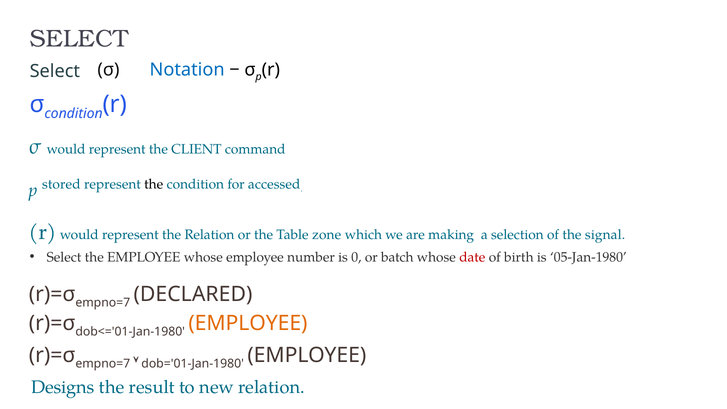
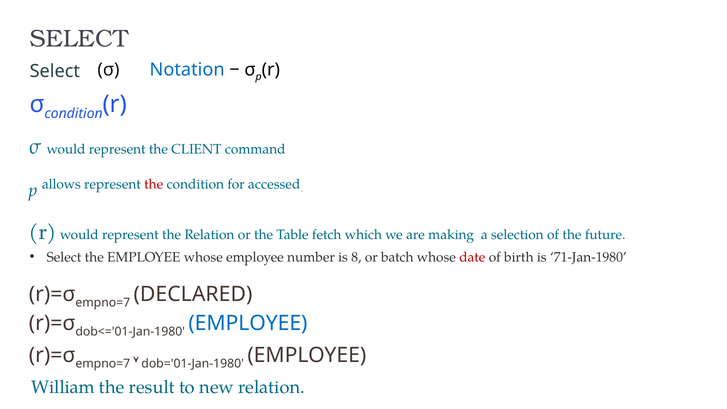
stored: stored -> allows (61, 184)
the colour: black -> red (154, 184)
zone: zone -> fetch (327, 235)
signal: signal -> future (605, 235)
0: 0 -> 8 (356, 257)
05-Jan-1980: 05-Jan-1980 -> 71-Jan-1980 (588, 257)
EMPLOYEE colour: orange -> blue (248, 323)
Designs: Designs -> William (63, 387)
